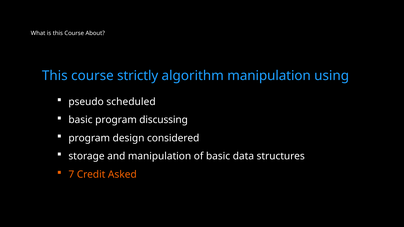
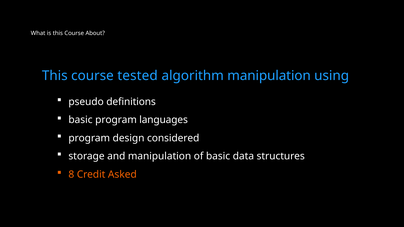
strictly: strictly -> tested (138, 76)
scheduled: scheduled -> definitions (131, 102)
discussing: discussing -> languages (164, 120)
7: 7 -> 8 (71, 175)
